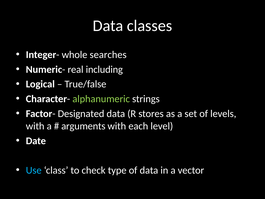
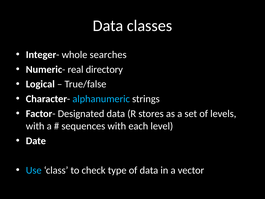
including: including -> directory (104, 69)
alphanumeric colour: light green -> light blue (101, 99)
arguments: arguments -> sequences (83, 126)
